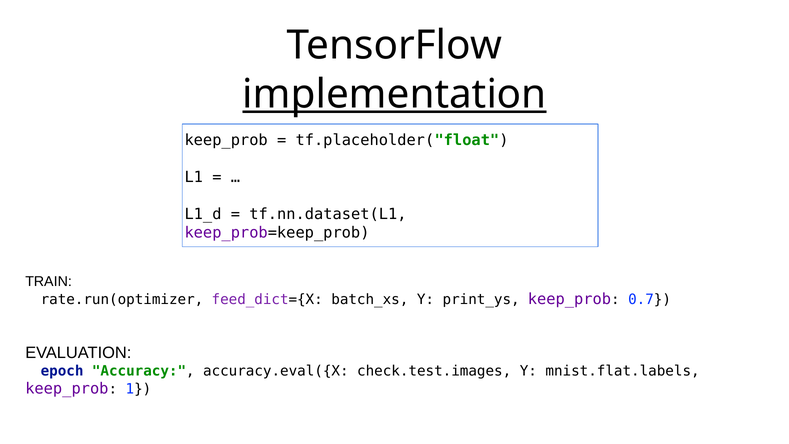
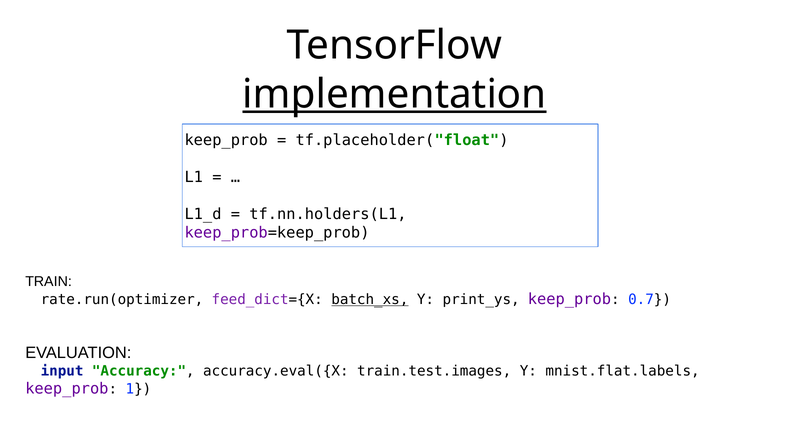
tf.nn.dataset(L1: tf.nn.dataset(L1 -> tf.nn.holders(L1 (328, 214)
batch_xs underline: none -> present (370, 299)
epoch: epoch -> input (62, 371)
check.test.images: check.test.images -> train.test.images (434, 371)
